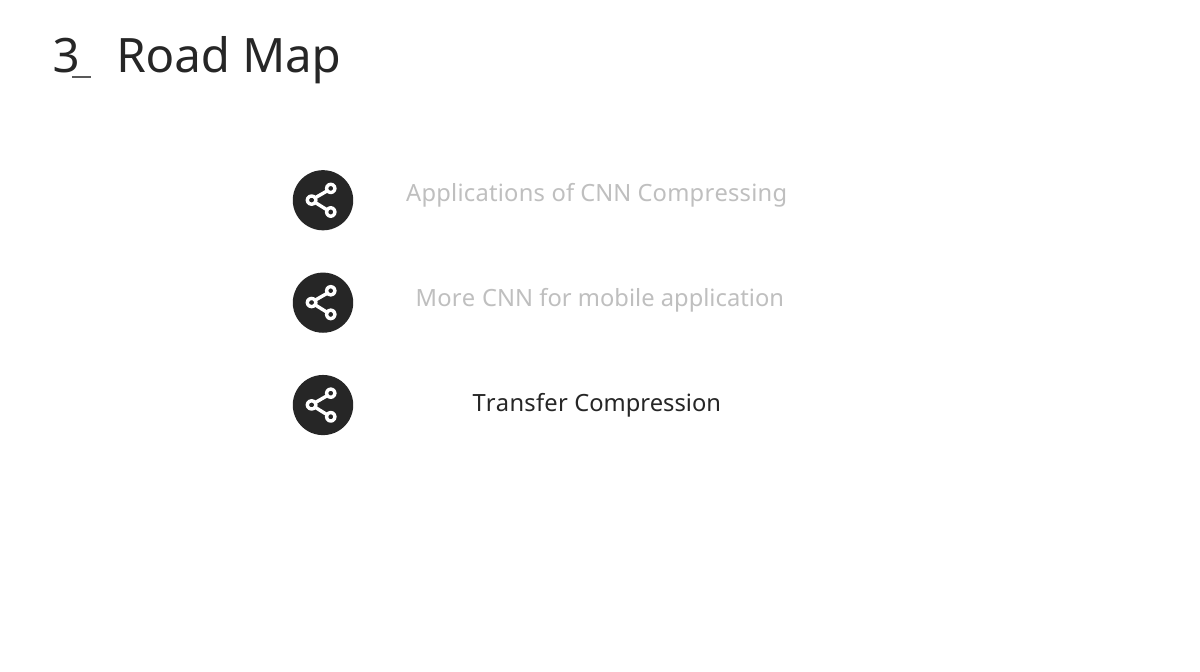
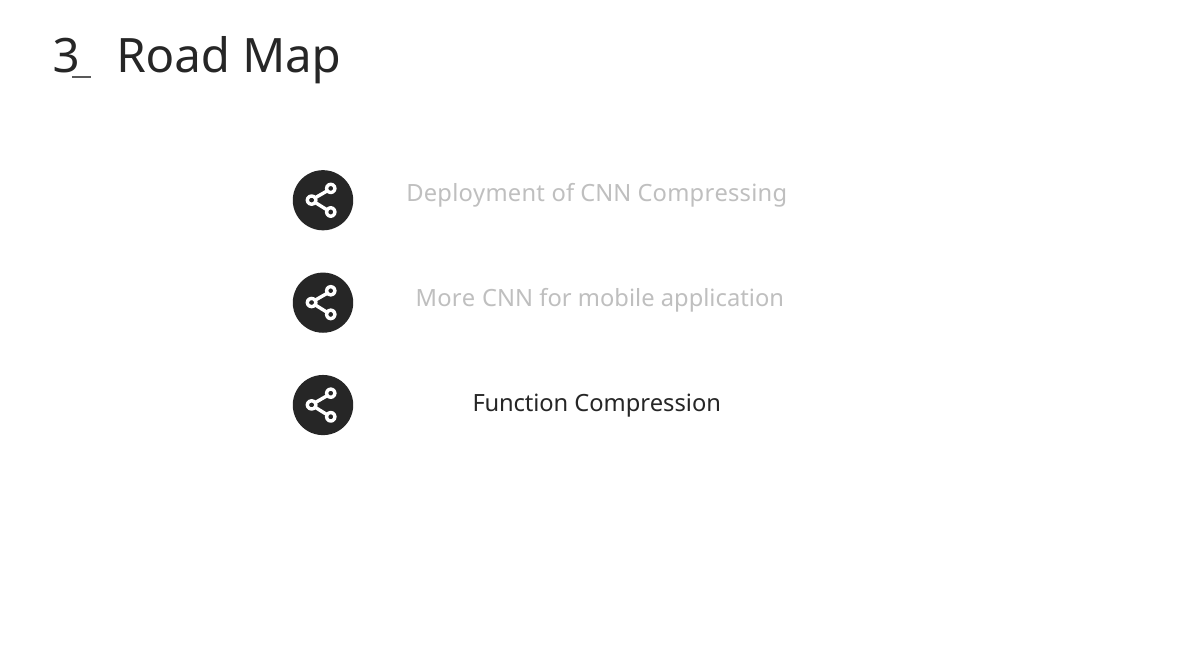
Applications: Applications -> Deployment (476, 194)
Transfer: Transfer -> Function (520, 404)
